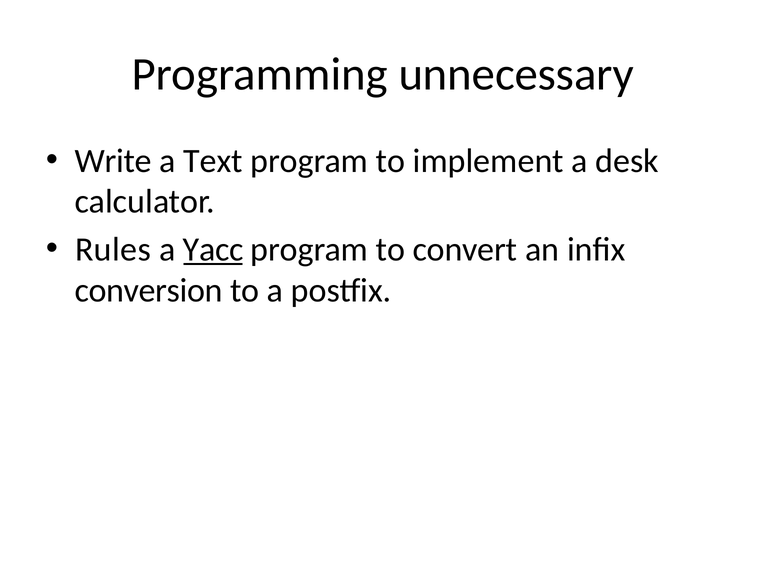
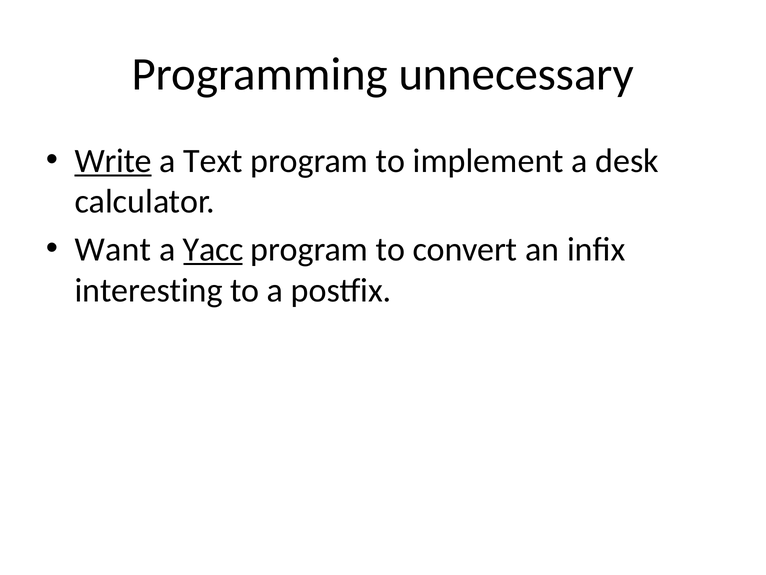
Write underline: none -> present (113, 161)
Rules: Rules -> Want (113, 249)
conversion: conversion -> interesting (149, 290)
